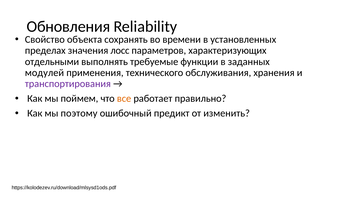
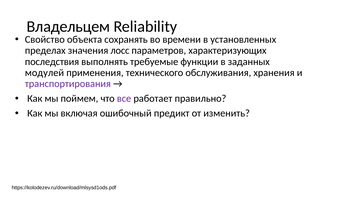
Обновления: Обновления -> Владельцем (68, 27)
отдельными: отдельными -> последствия (52, 61)
все colour: orange -> purple (124, 98)
поэтому: поэтому -> включая (79, 113)
